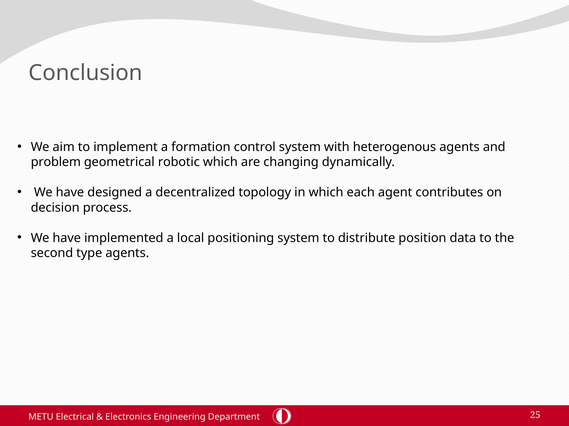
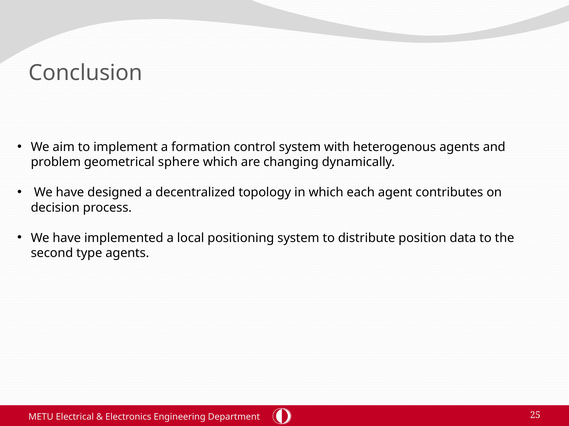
robotic: robotic -> sphere (179, 162)
